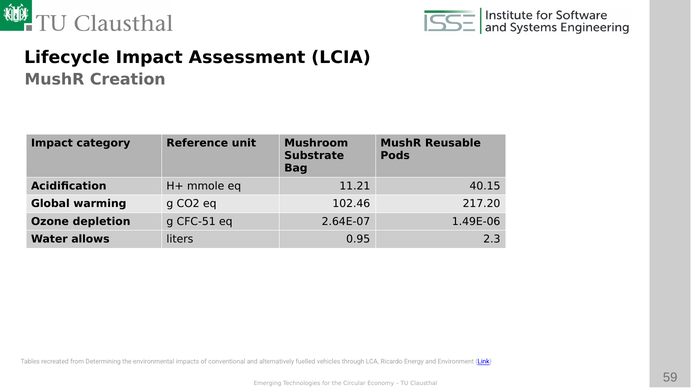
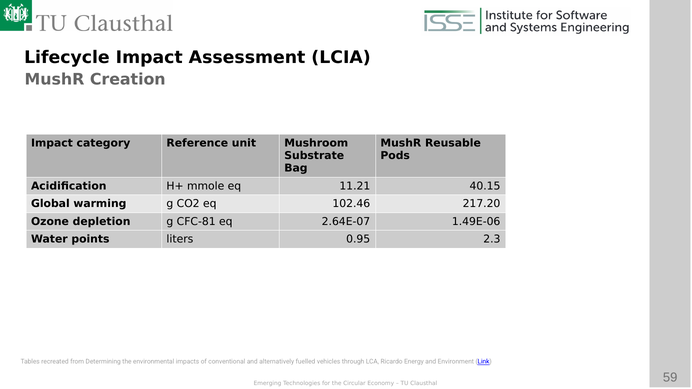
CFC-51: CFC-51 -> CFC-81 (196, 222)
allows: allows -> points (90, 239)
